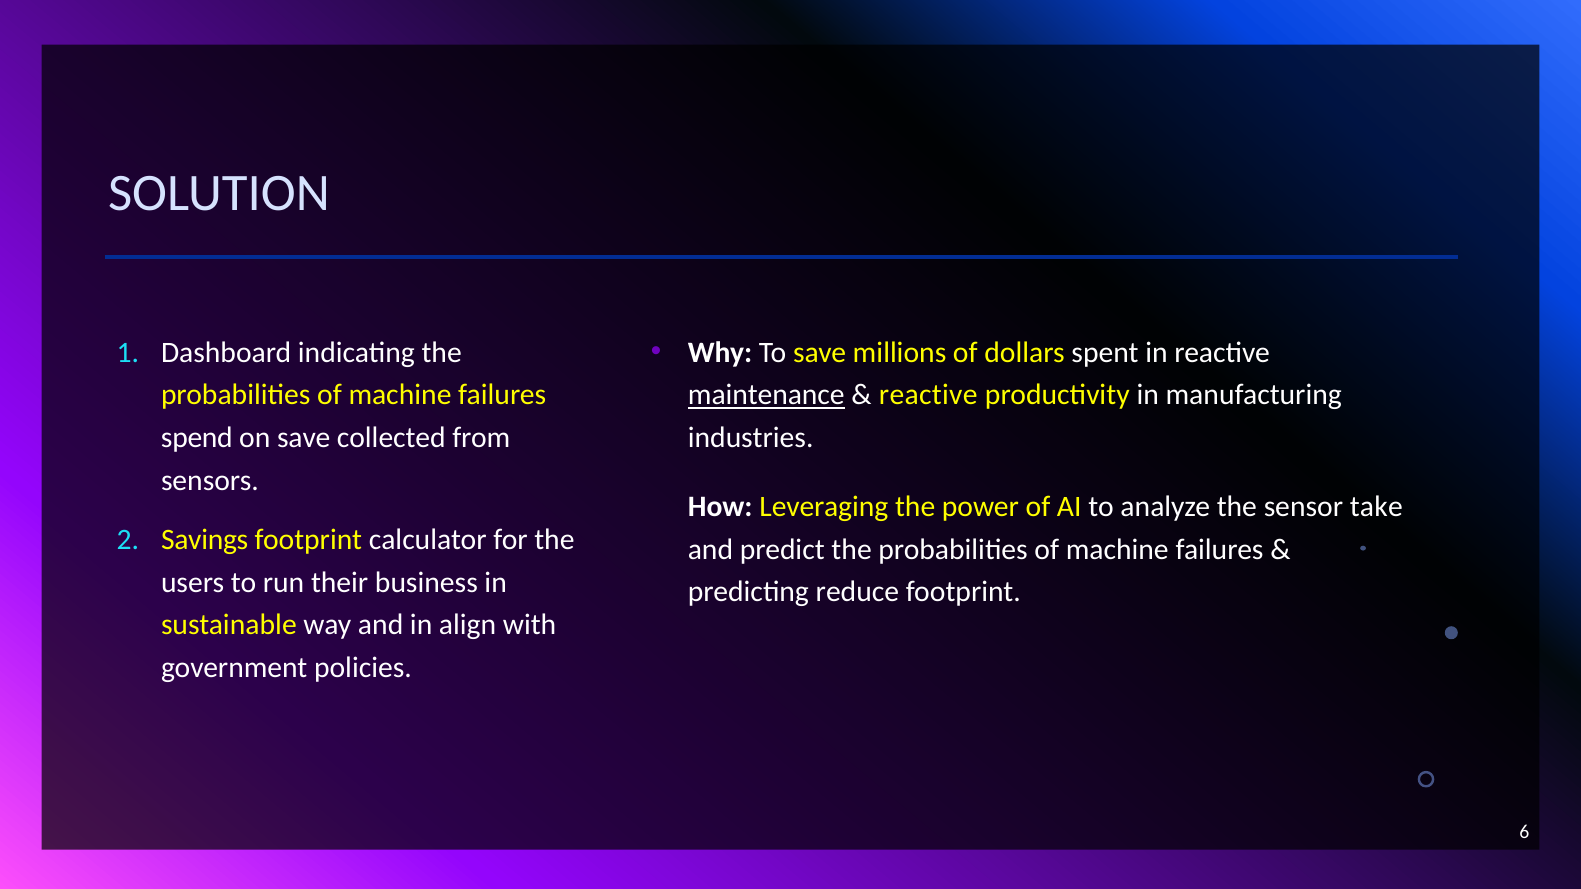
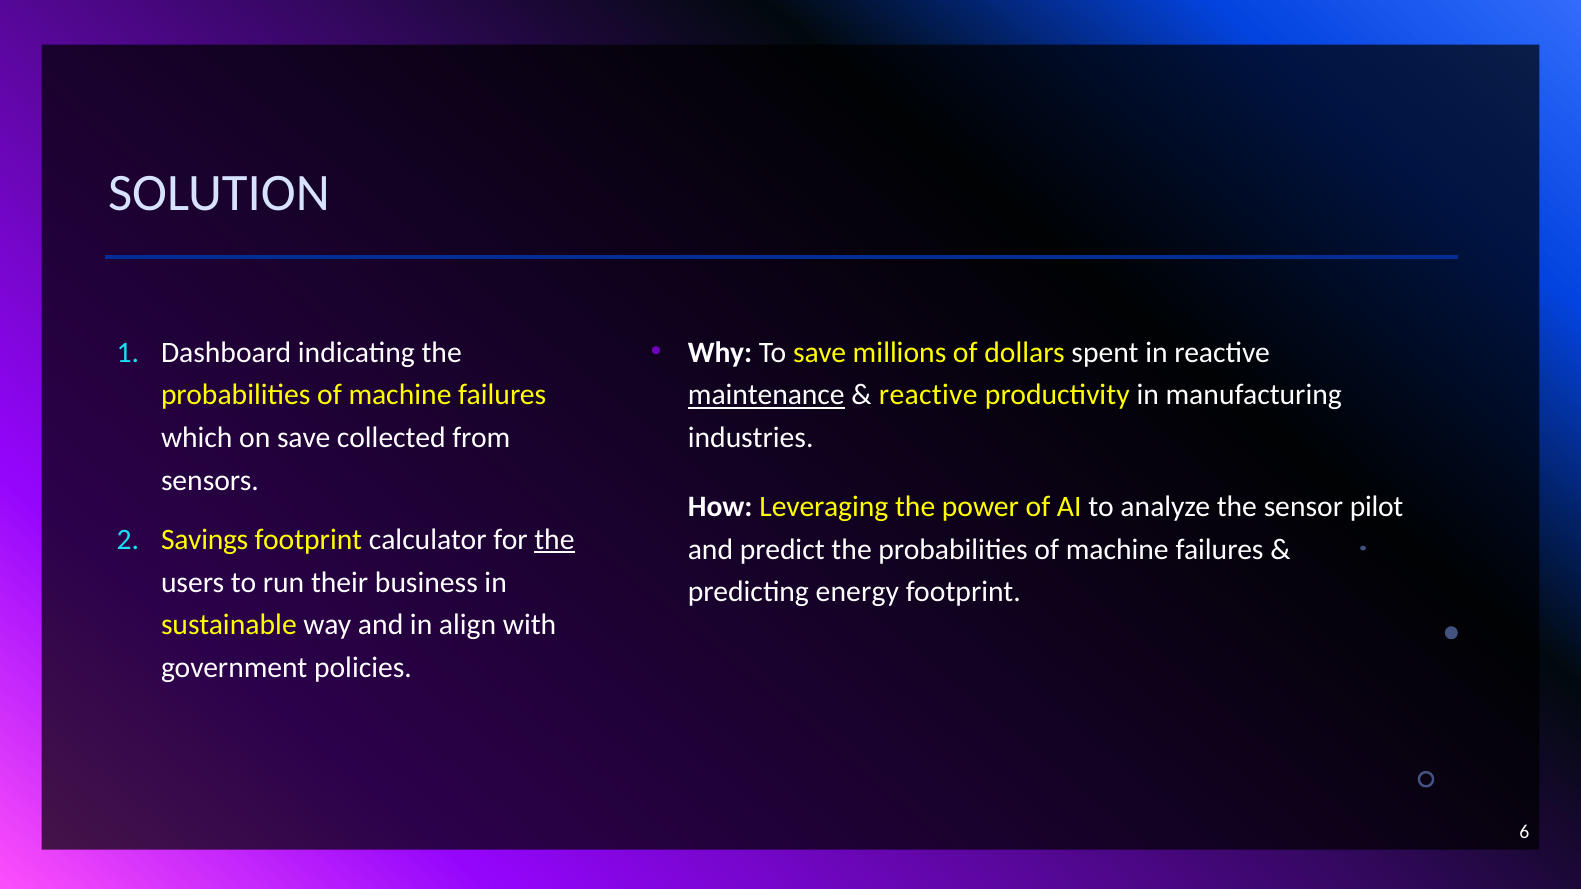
spend: spend -> which (197, 438)
take: take -> pilot (1377, 507)
the underline: none -> present (554, 540)
reduce: reduce -> energy (857, 592)
